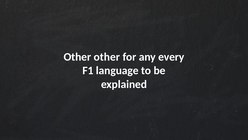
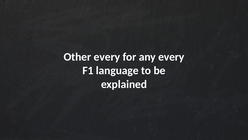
Other other: other -> every (107, 57)
